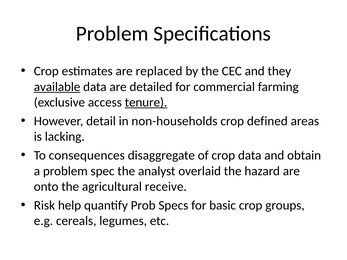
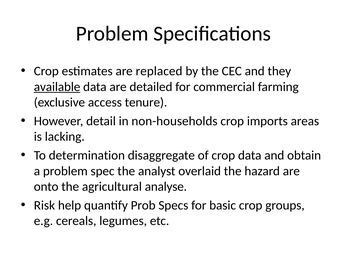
tenure underline: present -> none (146, 102)
defined: defined -> imports (267, 121)
consequences: consequences -> determination (87, 156)
receive: receive -> analyse (166, 187)
